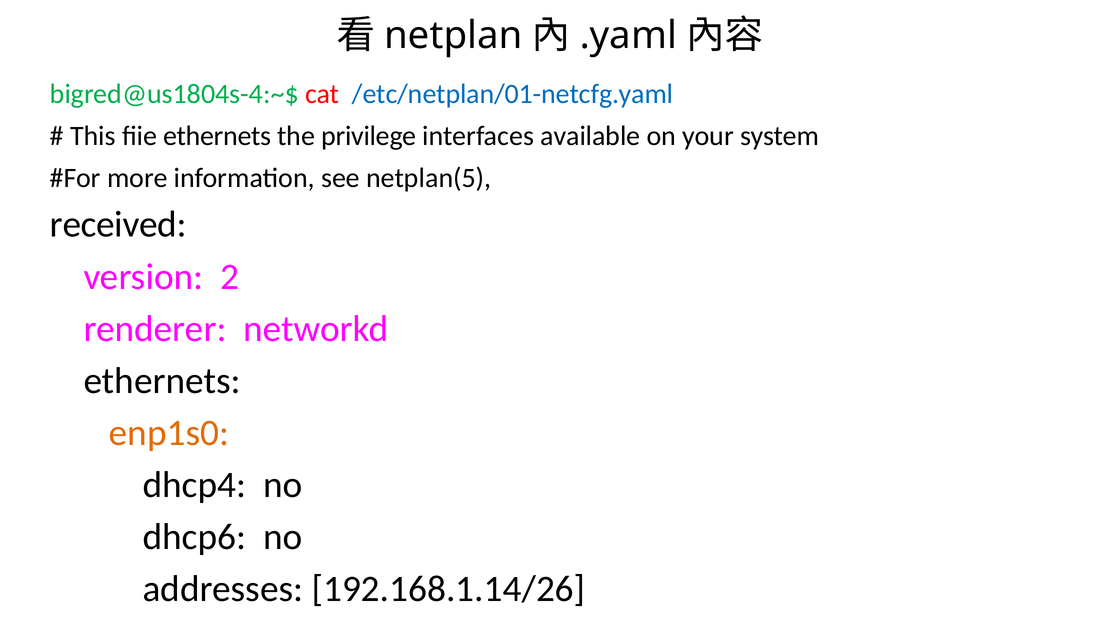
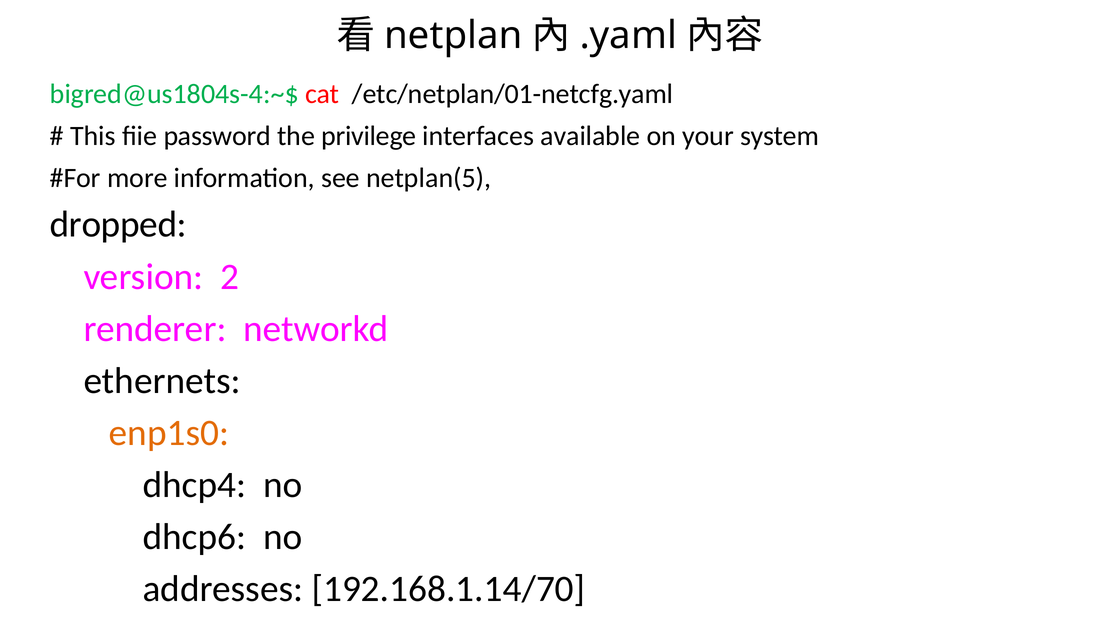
/etc/netplan/01-netcfg.yaml colour: blue -> black (513, 94)
fiie ethernets: ethernets -> password (217, 136)
received: received -> dropped (118, 225)
192.168.1.14/26: 192.168.1.14/26 -> 192.168.1.14/70 (448, 589)
